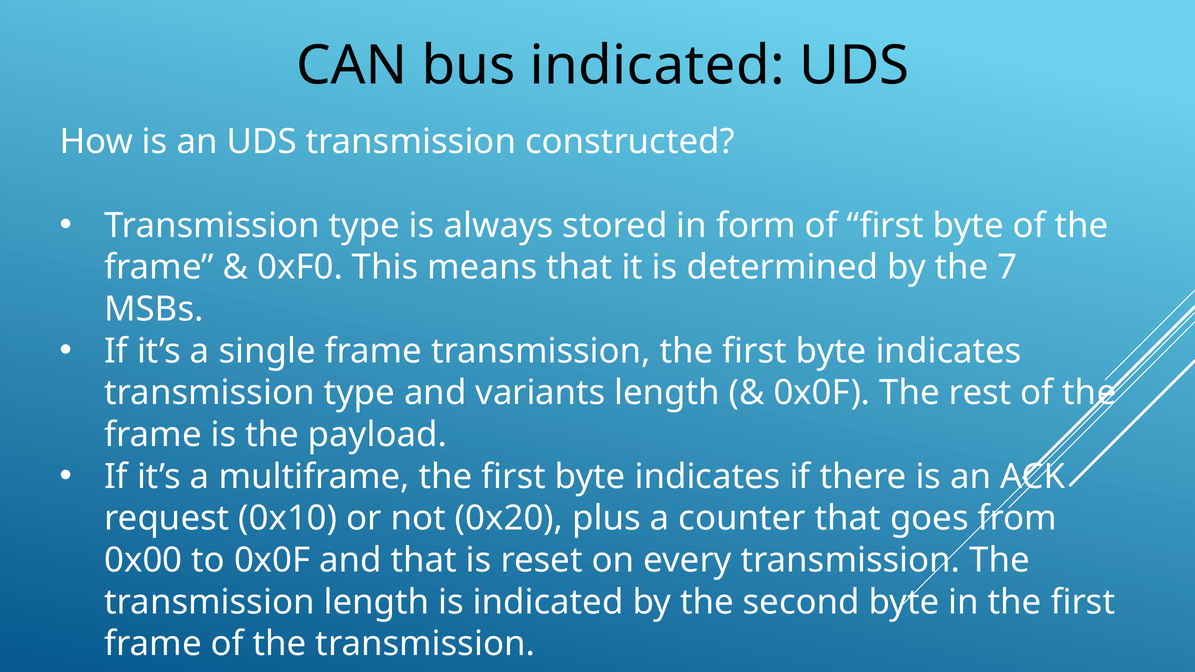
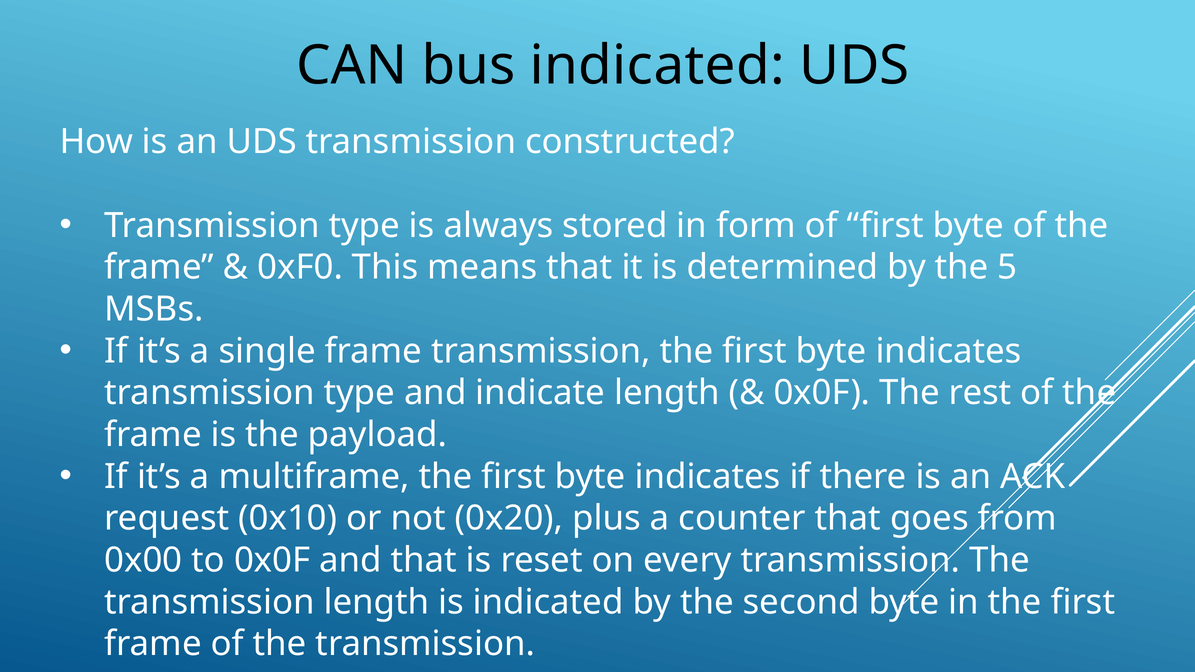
7: 7 -> 5 (1007, 267)
variants: variants -> indicate (540, 393)
